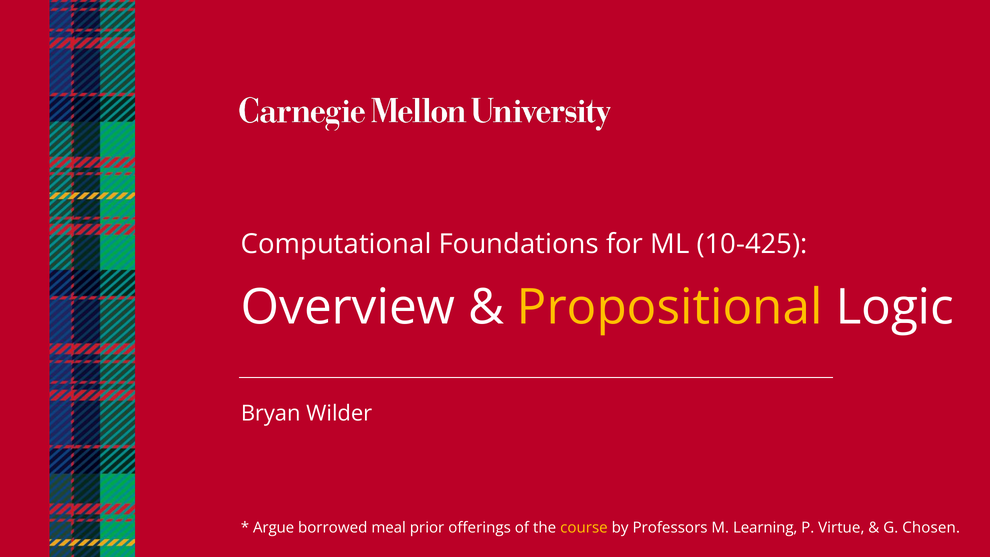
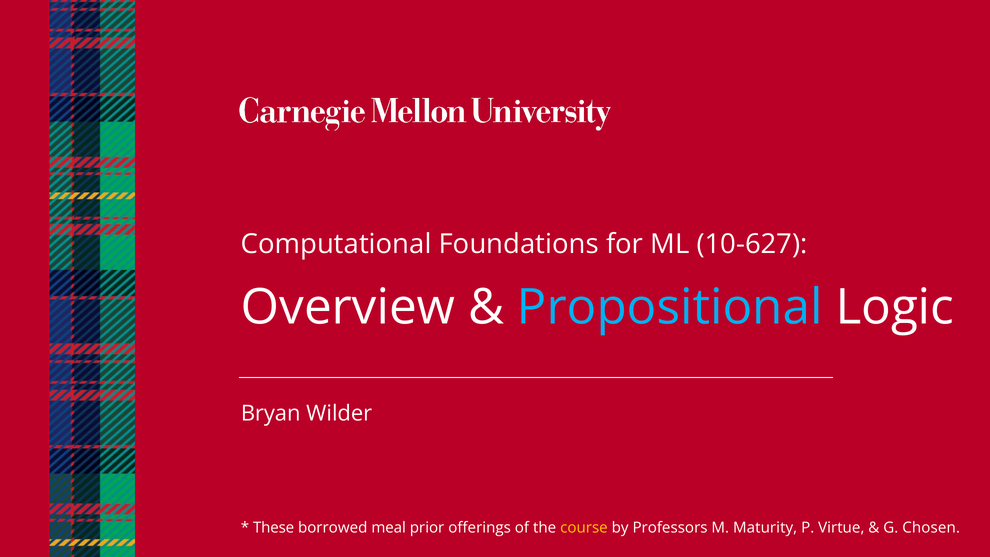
10-425: 10-425 -> 10-627 (752, 244)
Propositional colour: yellow -> light blue (670, 308)
Argue: Argue -> These (274, 528)
Learning: Learning -> Maturity (765, 528)
